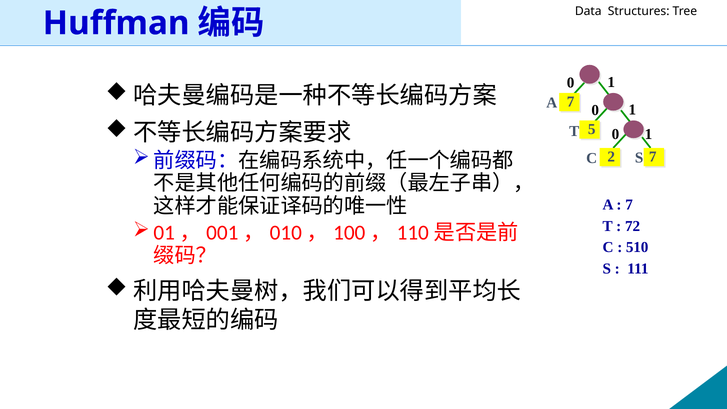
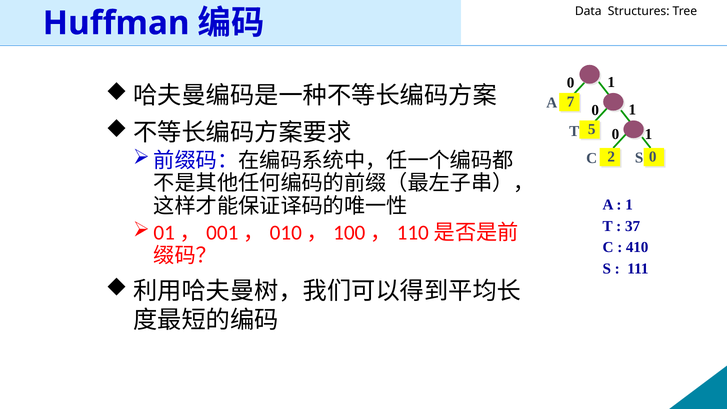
2 7: 7 -> 0 (653, 157)
7: 7 -> 1 (629, 205)
72: 72 -> 37 (633, 226)
510: 510 -> 410 (637, 247)
